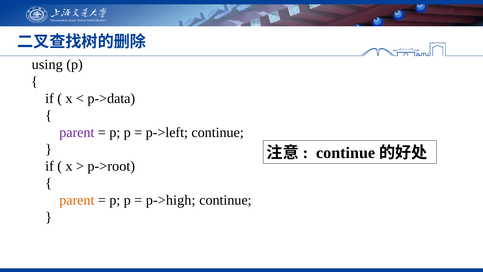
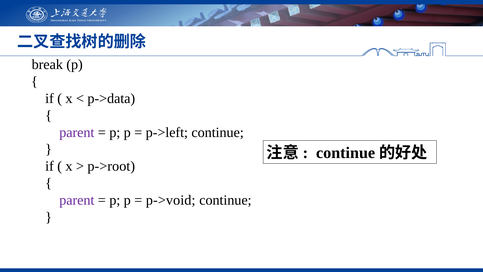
using: using -> break (47, 65)
parent colour: orange -> purple (77, 200)
p->high: p->high -> p->void (171, 200)
